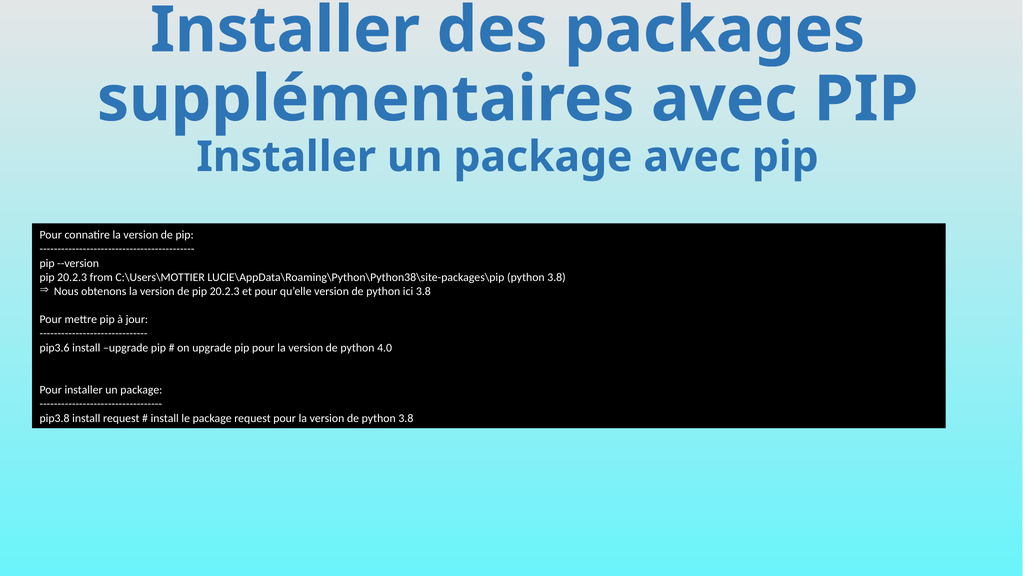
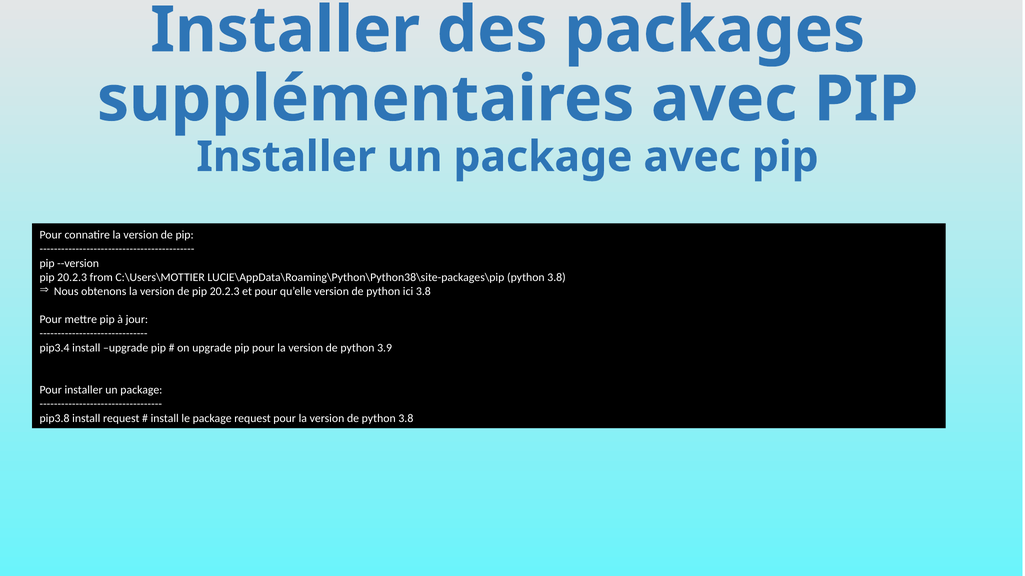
pip3.6: pip3.6 -> pip3.4 (55, 348)
4.0: 4.0 -> 3.9 (385, 348)
